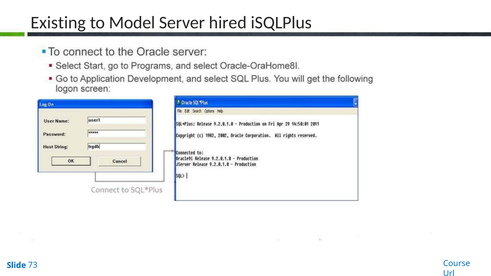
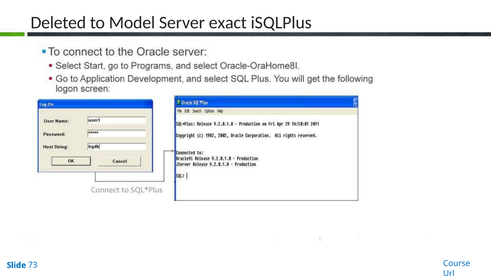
Existing: Existing -> Deleted (58, 23)
hired: hired -> exact (228, 23)
